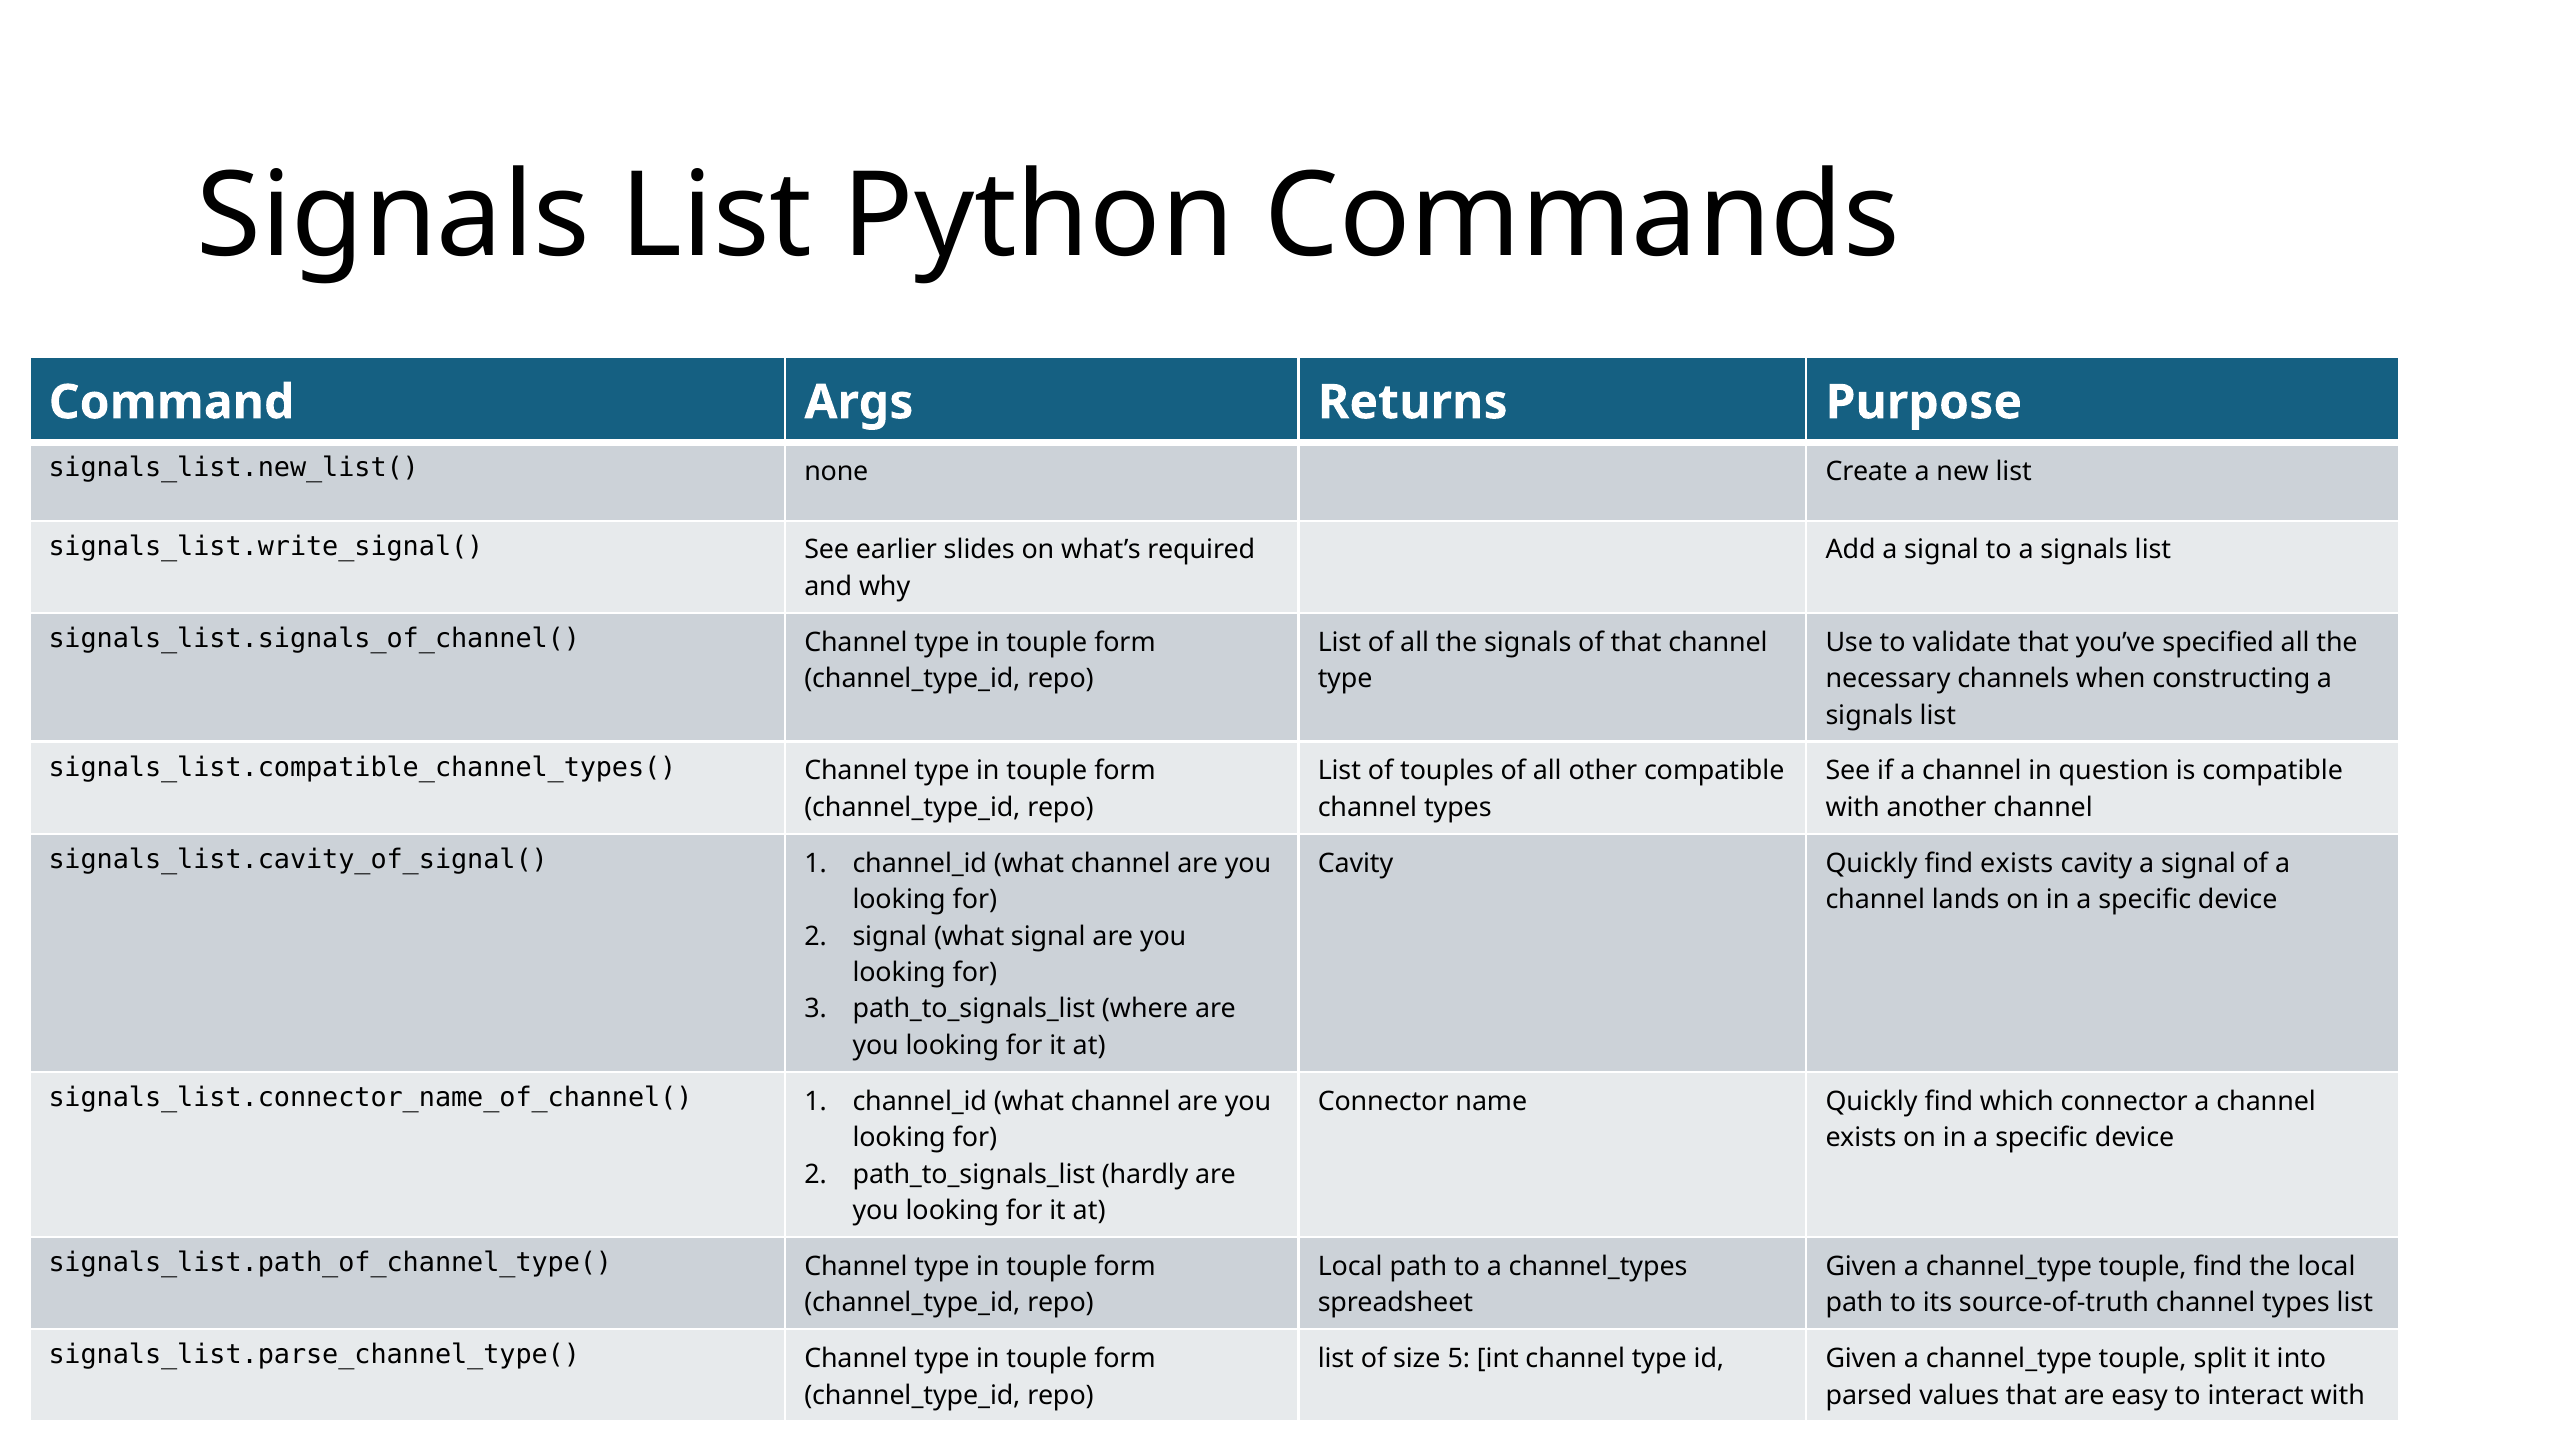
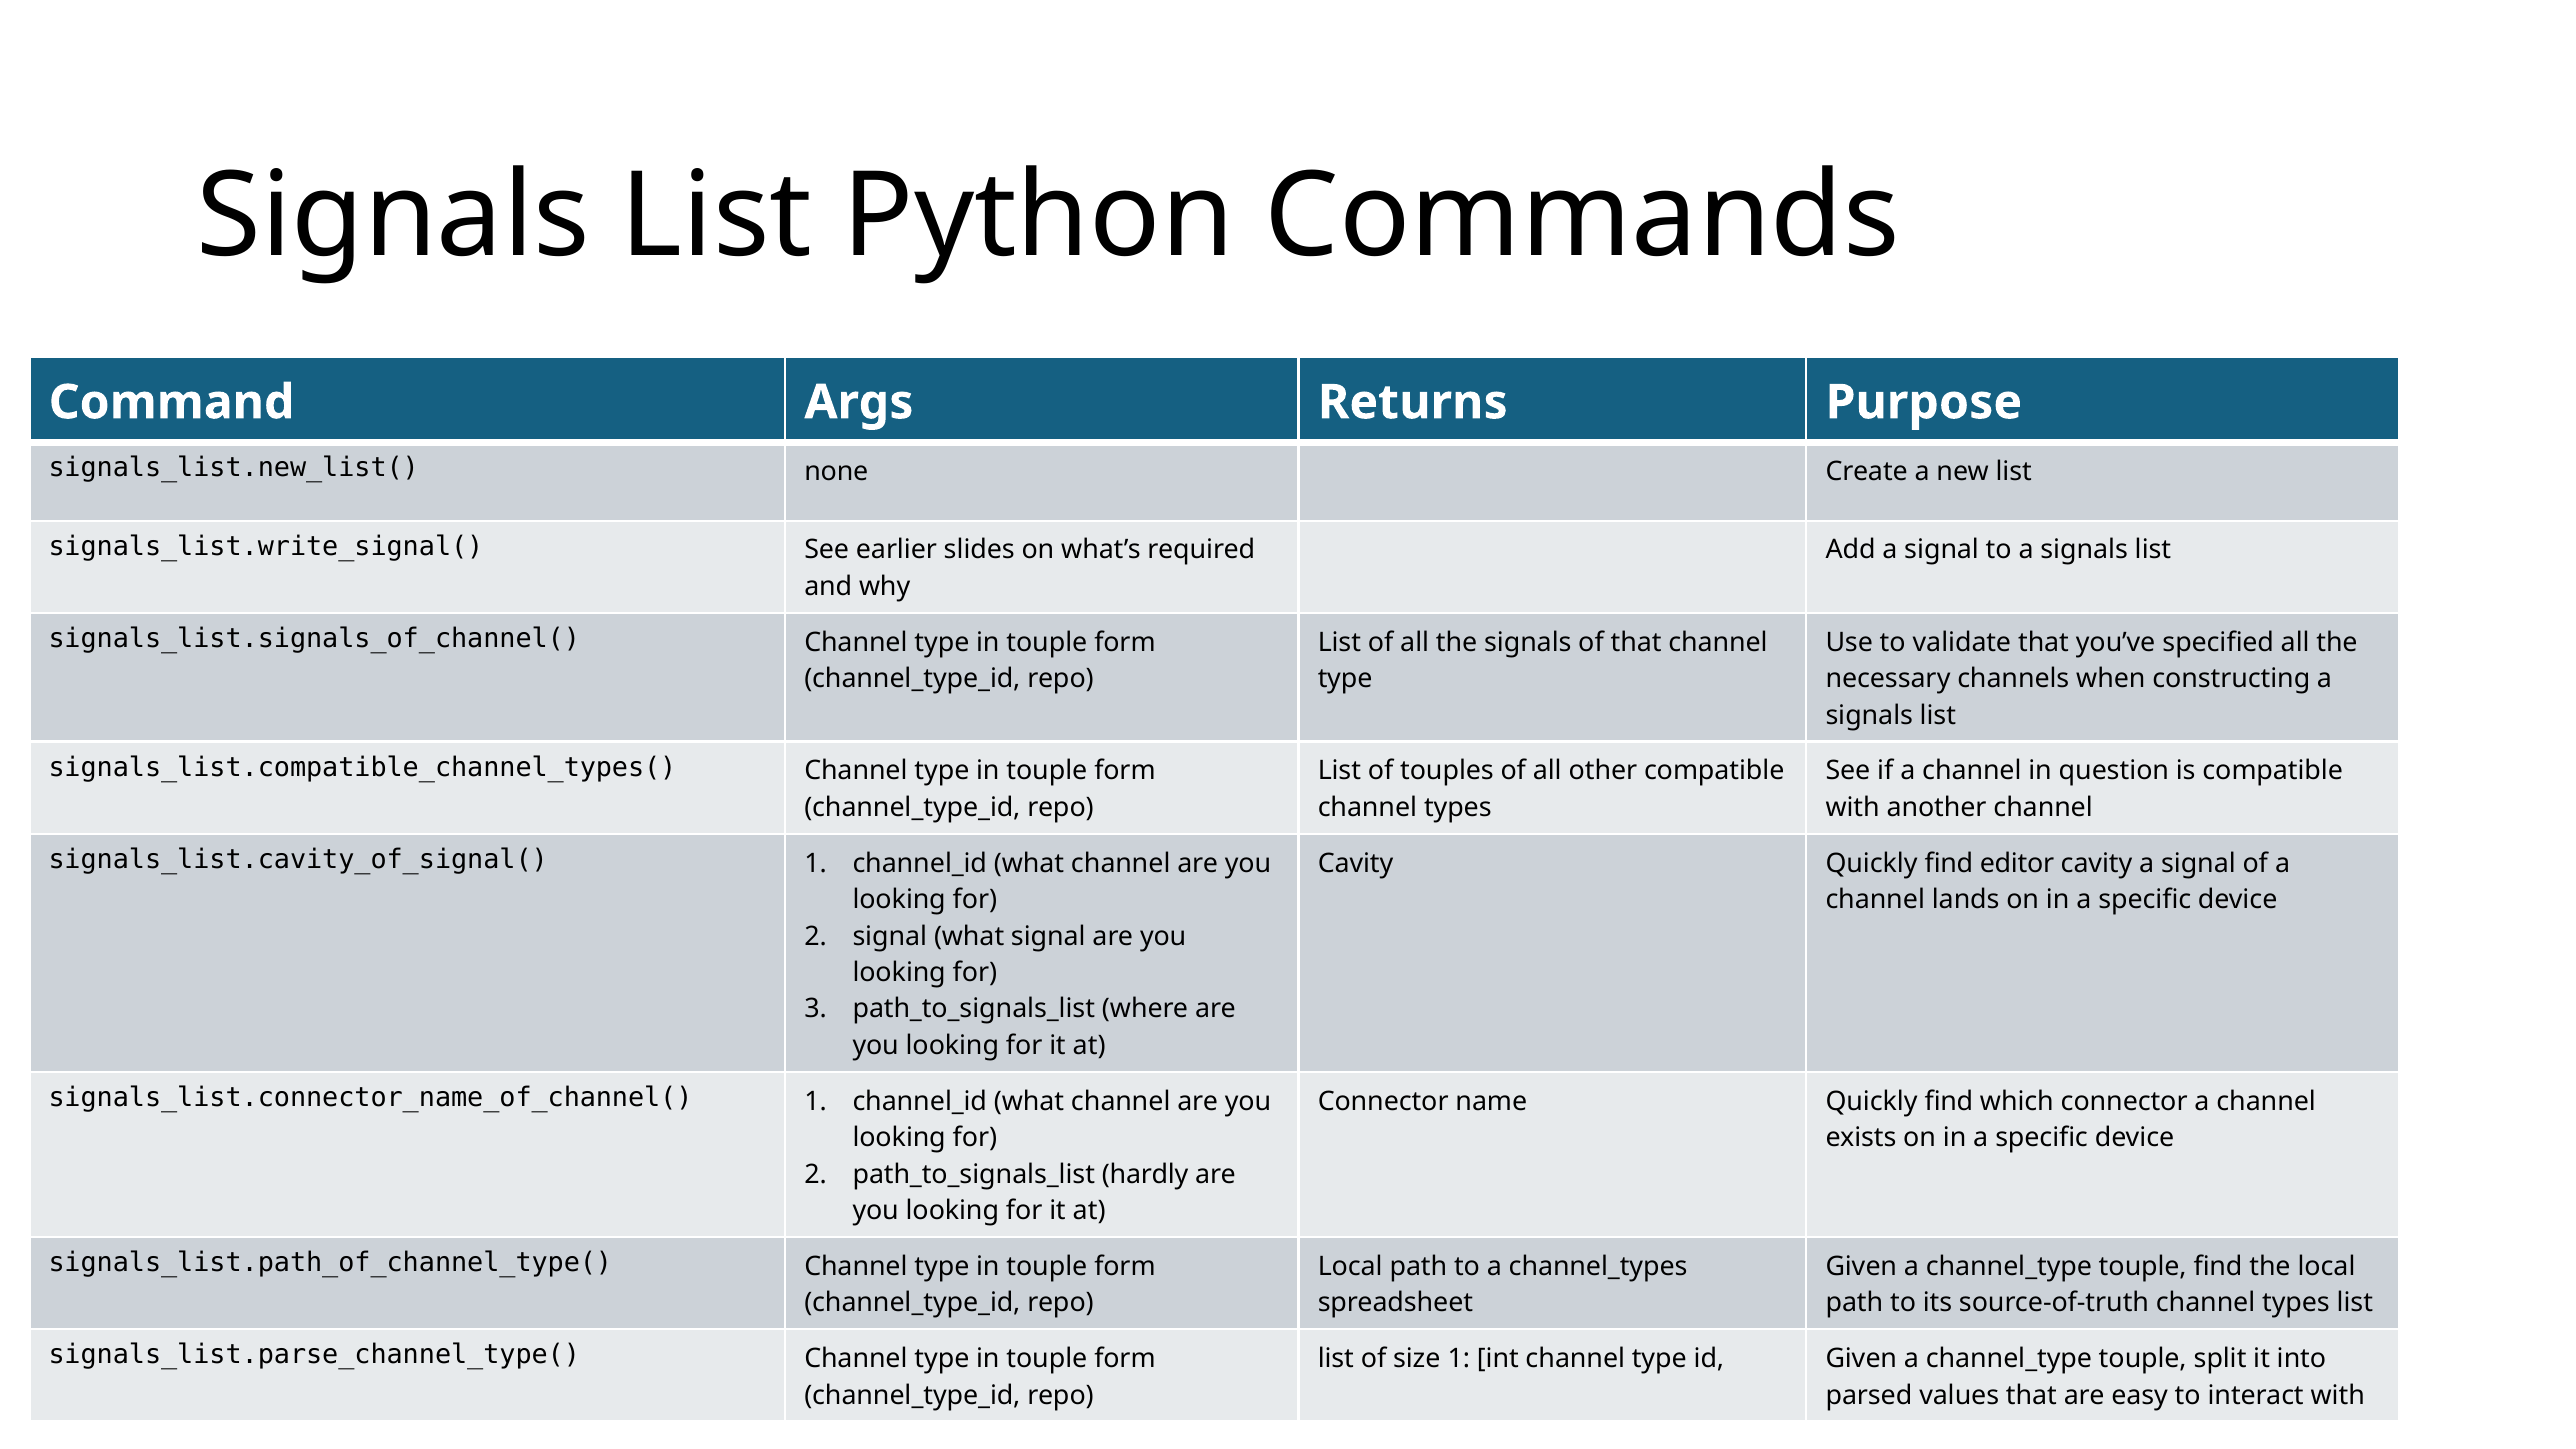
find exists: exists -> editor (2017, 863)
size 5: 5 -> 1 (1459, 1359)
